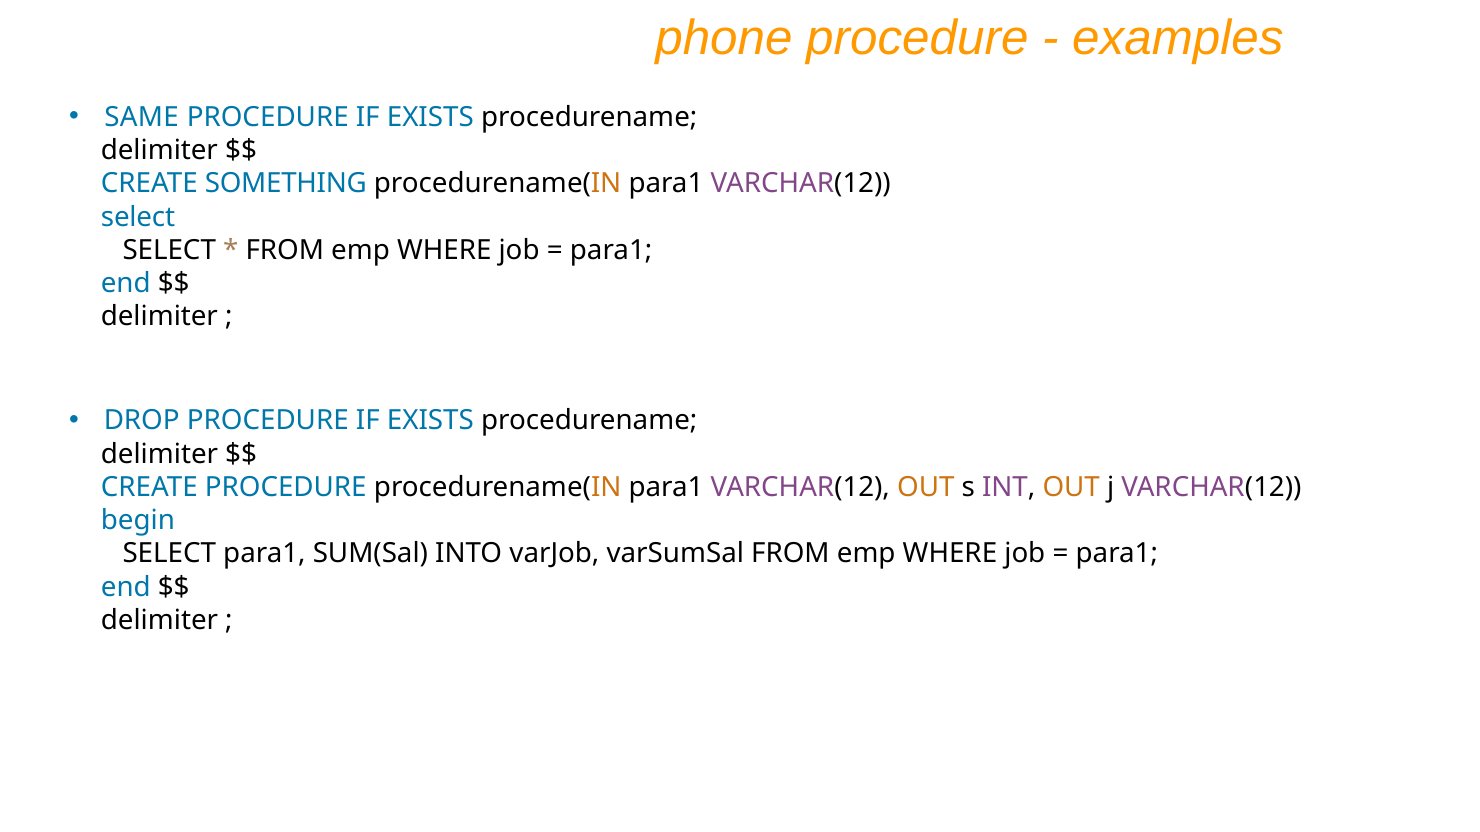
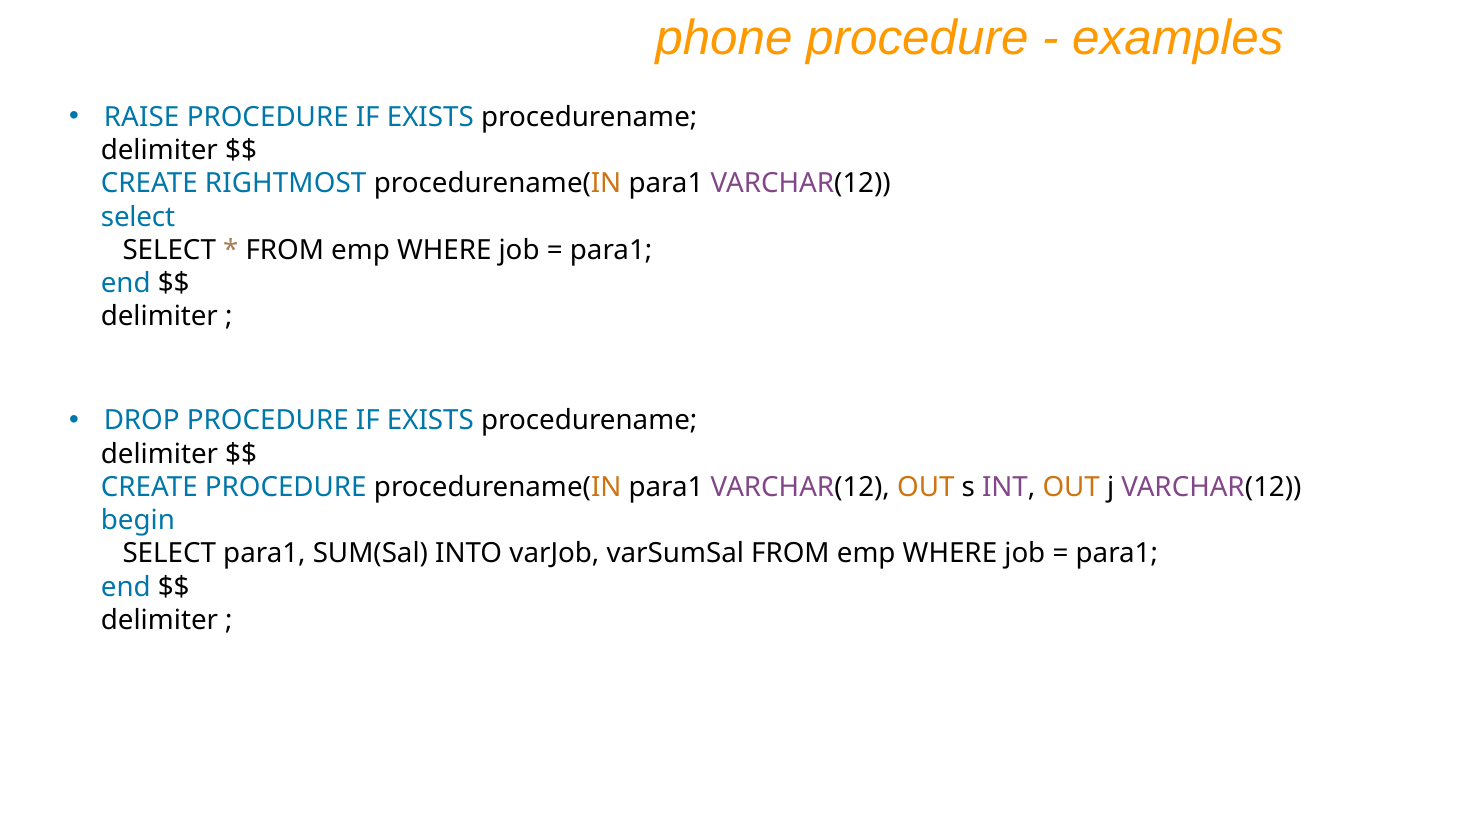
SAME: SAME -> RAISE (142, 117)
SOMETHING: SOMETHING -> RIGHTMOST (286, 184)
